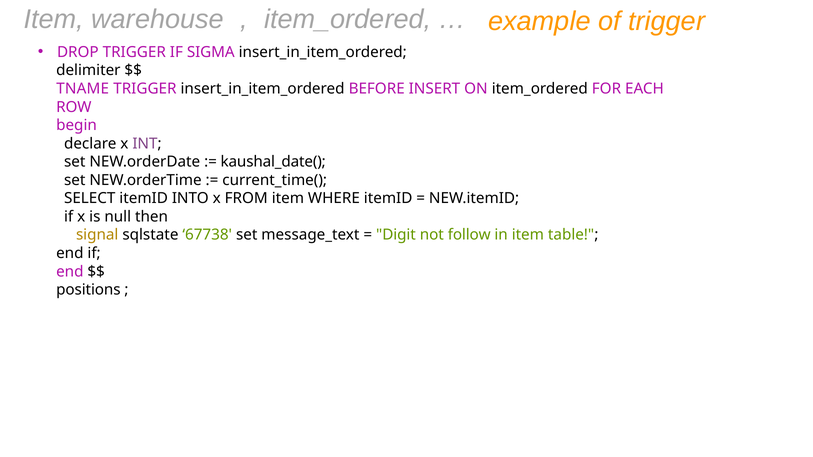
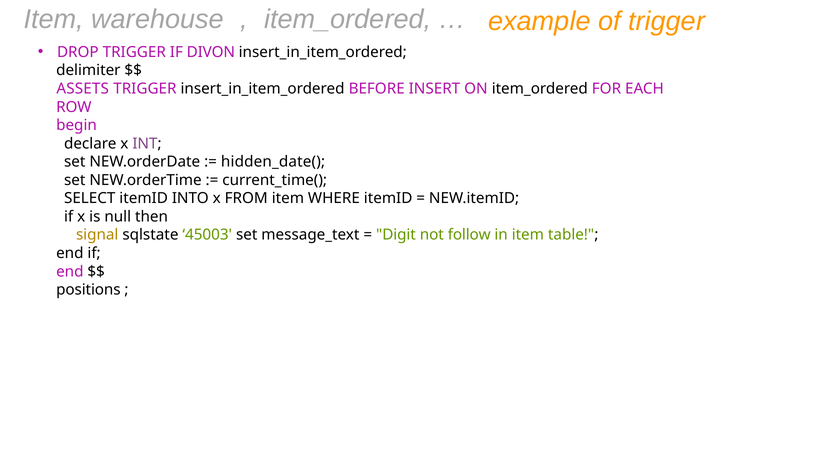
SIGMA: SIGMA -> DIVON (211, 52)
TNAME: TNAME -> ASSETS (83, 89)
kaushal_date(: kaushal_date( -> hidden_date( (273, 162)
67738: 67738 -> 45003 (207, 235)
